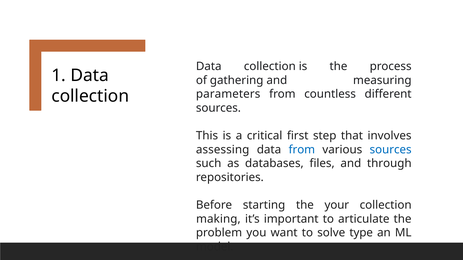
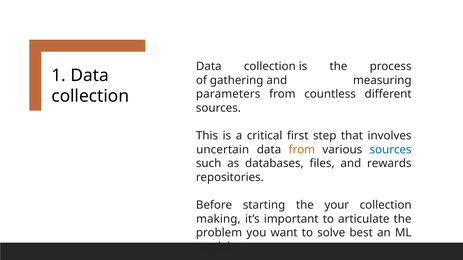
assessing: assessing -> uncertain (223, 150)
from colour: blue -> orange (302, 150)
through: through -> rewards (389, 164)
type: type -> best (361, 233)
